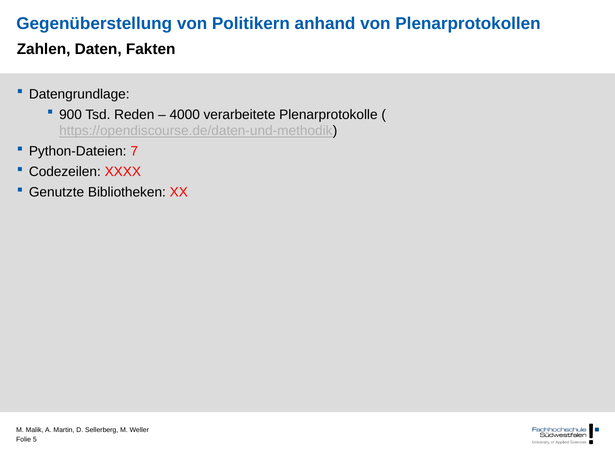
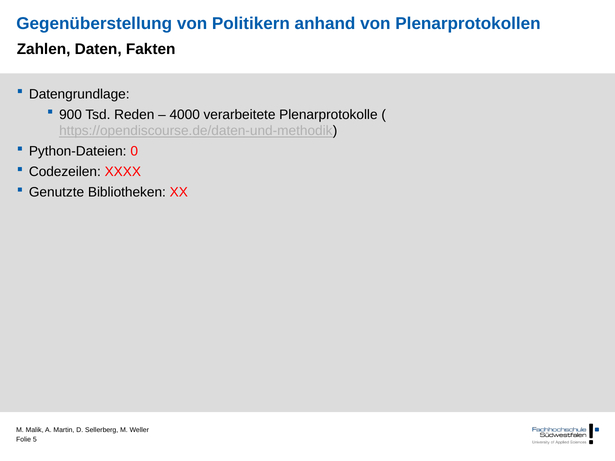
7: 7 -> 0 (134, 151)
